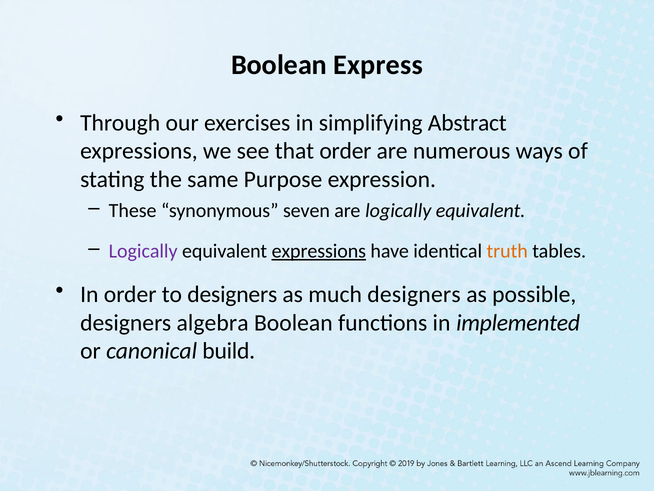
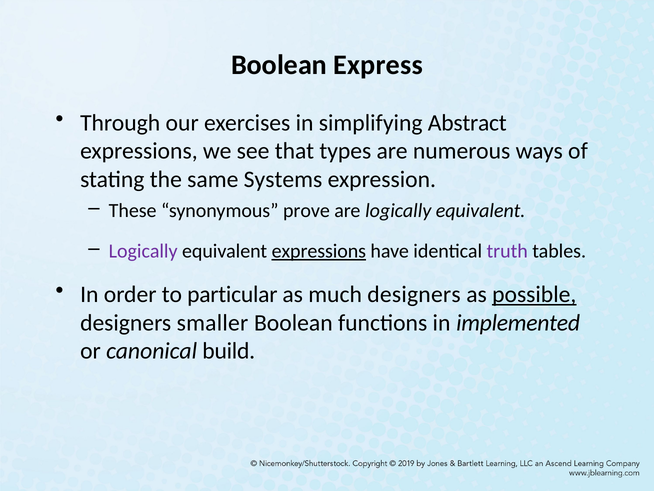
that order: order -> types (345, 151)
Purpose: Purpose -> Systems (283, 179)
seven: seven -> prove (306, 211)
truth colour: orange -> purple (507, 251)
to designers: designers -> particular (232, 294)
possible underline: none -> present (534, 294)
algebra: algebra -> smaller (212, 322)
